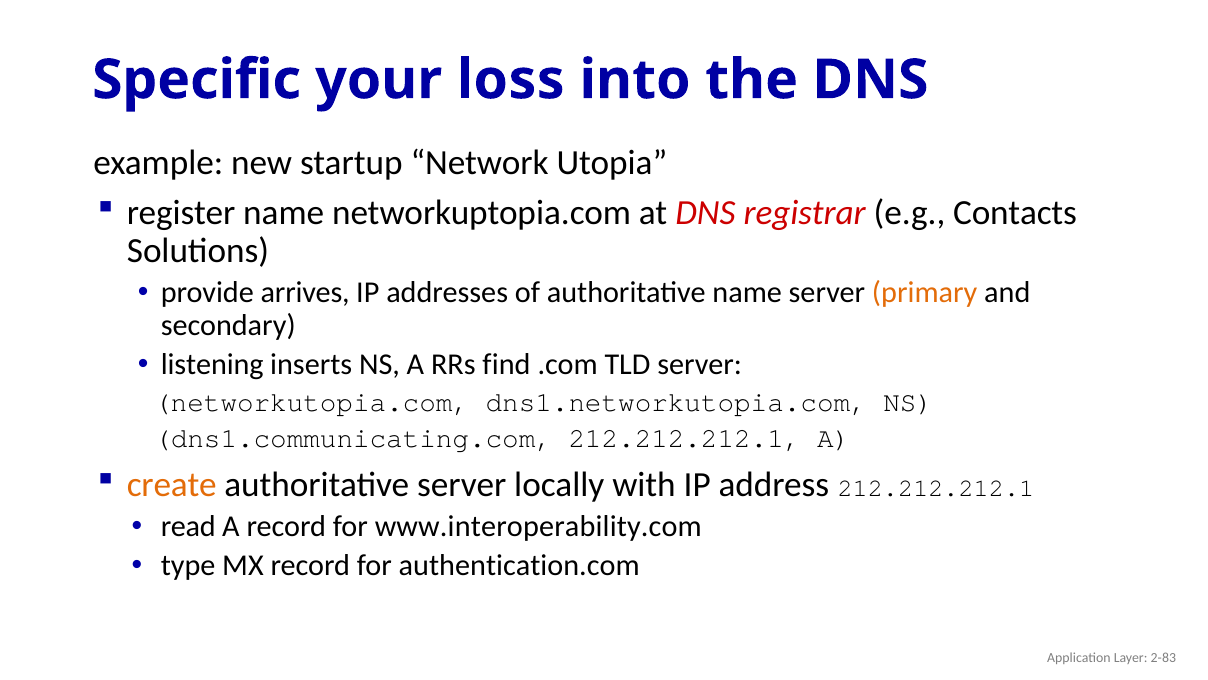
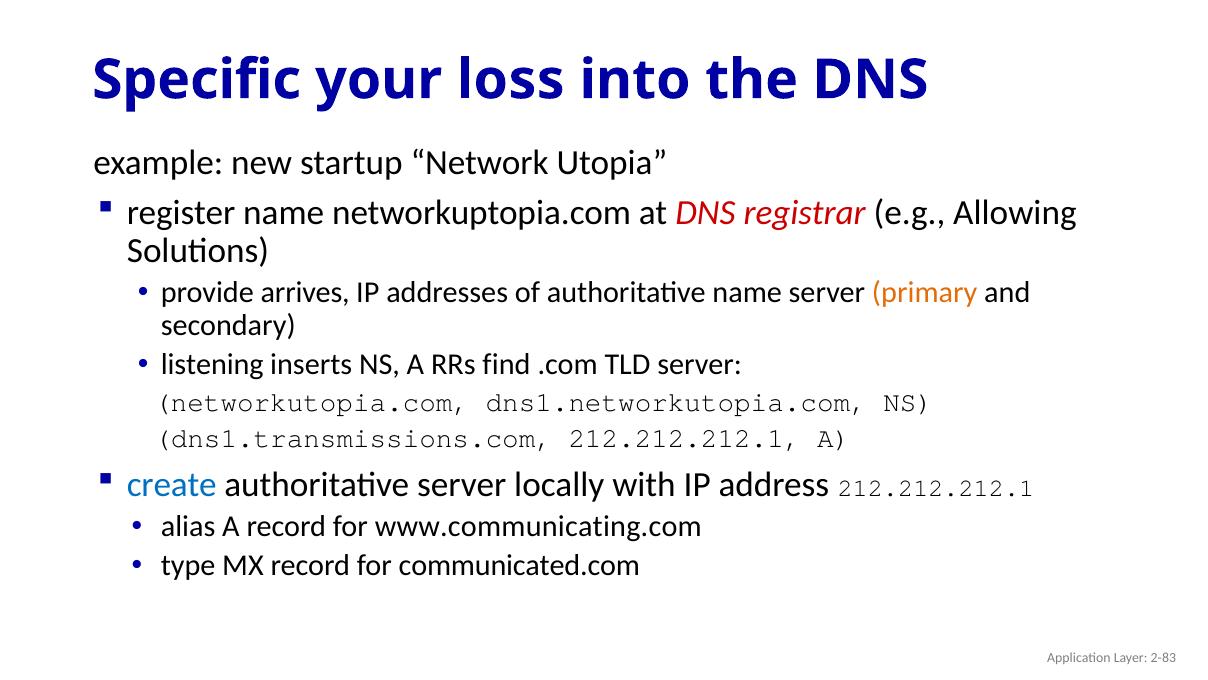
Contacts: Contacts -> Allowing (1015, 213)
dns1.communicating.com: dns1.communicating.com -> dns1.transmissions.com (353, 438)
create colour: orange -> blue (172, 484)
read: read -> alias (188, 526)
www.interoperability.com: www.interoperability.com -> www.communicating.com (538, 526)
authentication.com: authentication.com -> communicated.com (519, 565)
